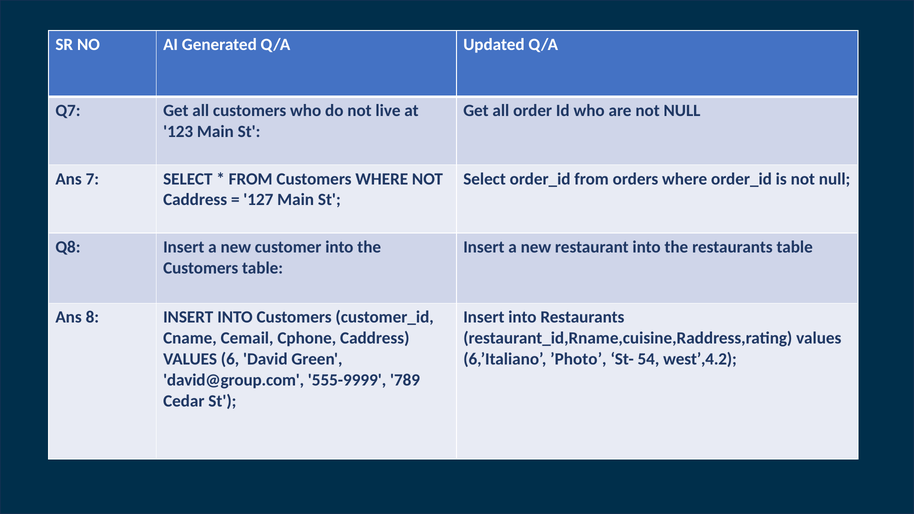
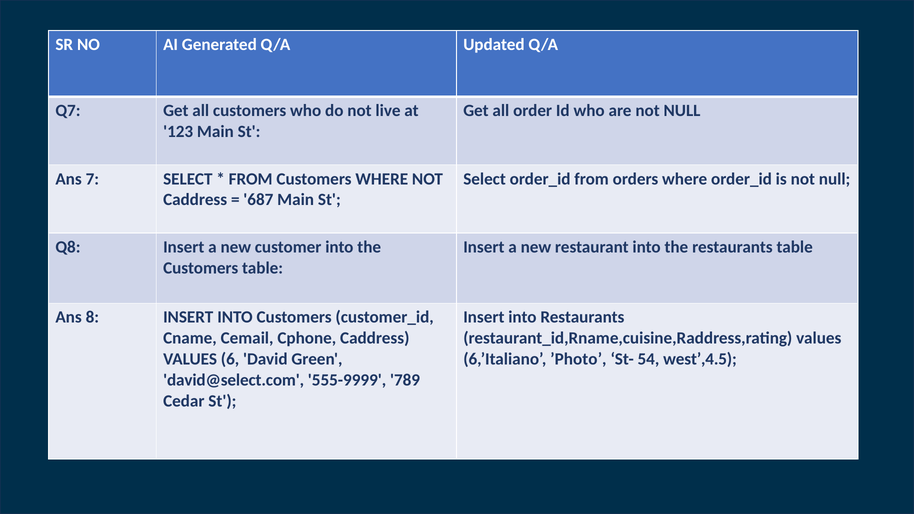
127: 127 -> 687 (258, 200)
west’,4.2: west’,4.2 -> west’,4.5 (700, 359)
david@group.com: david@group.com -> david@select.com (234, 380)
